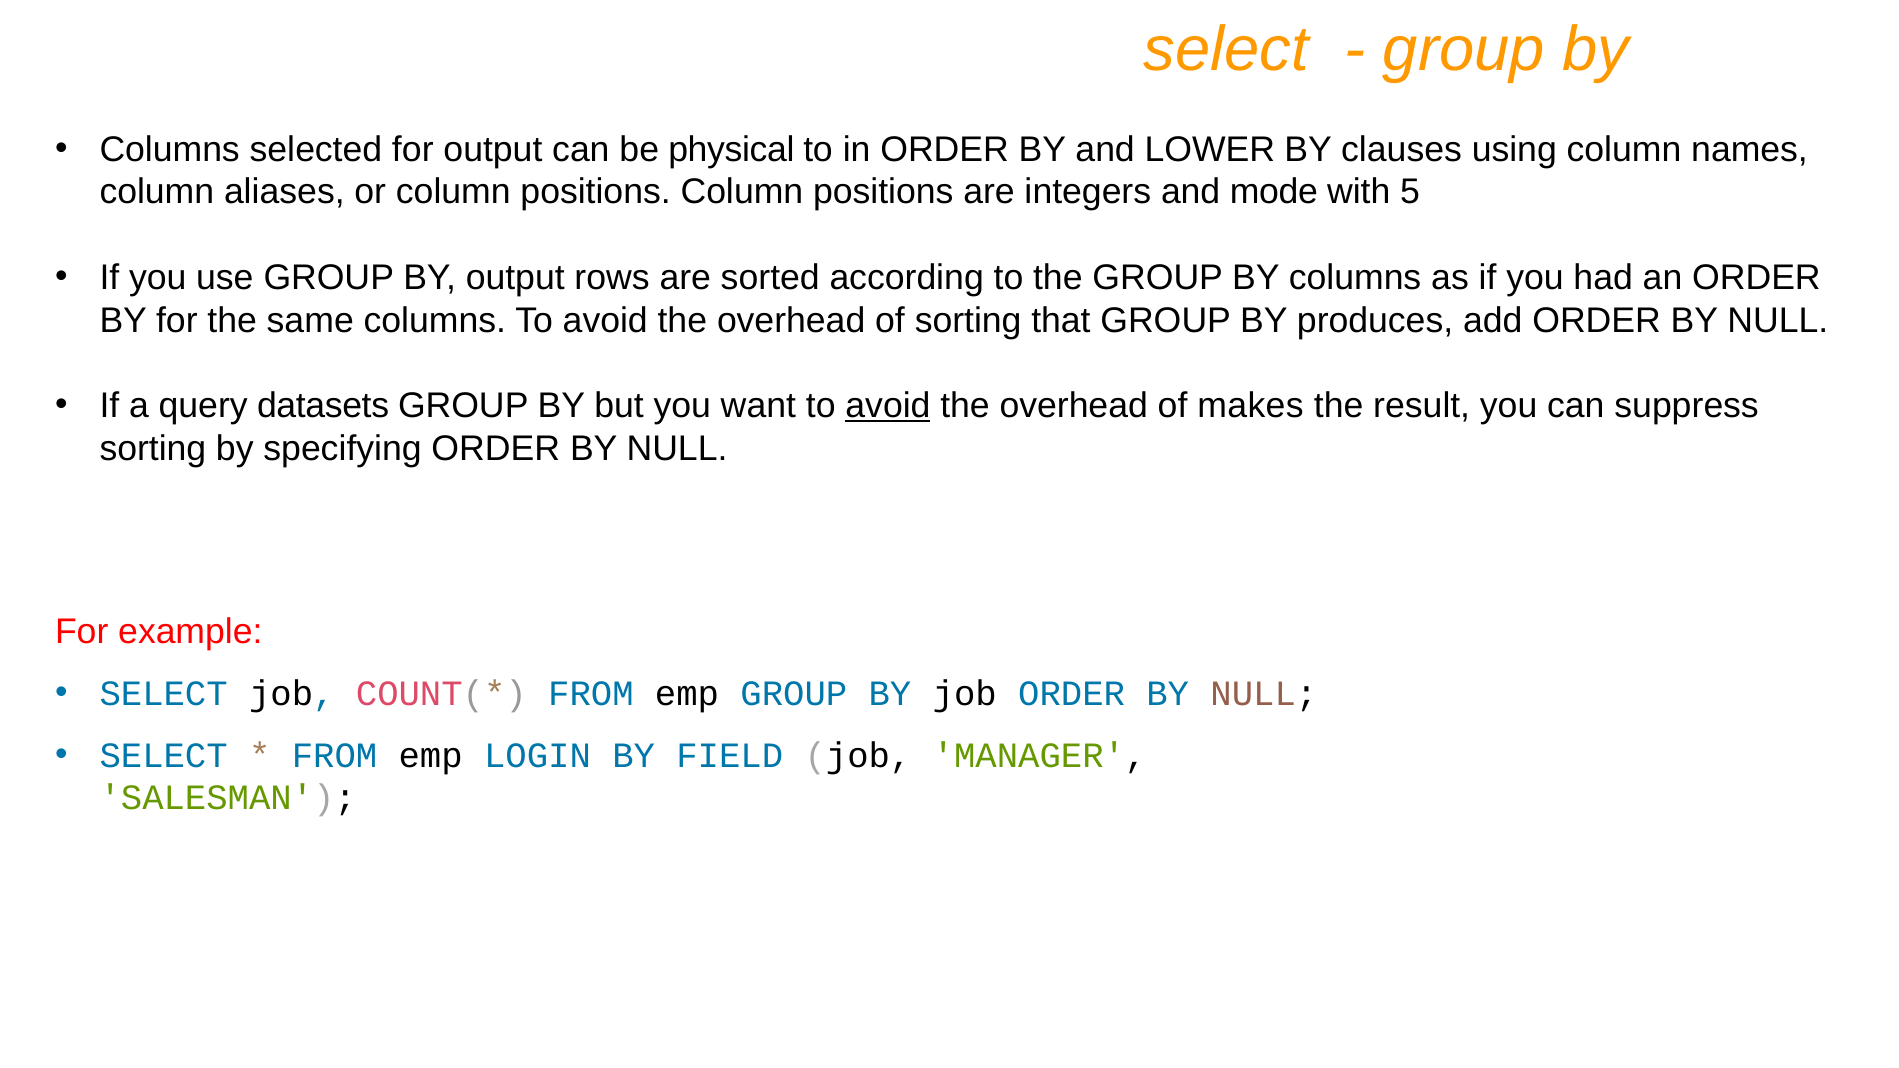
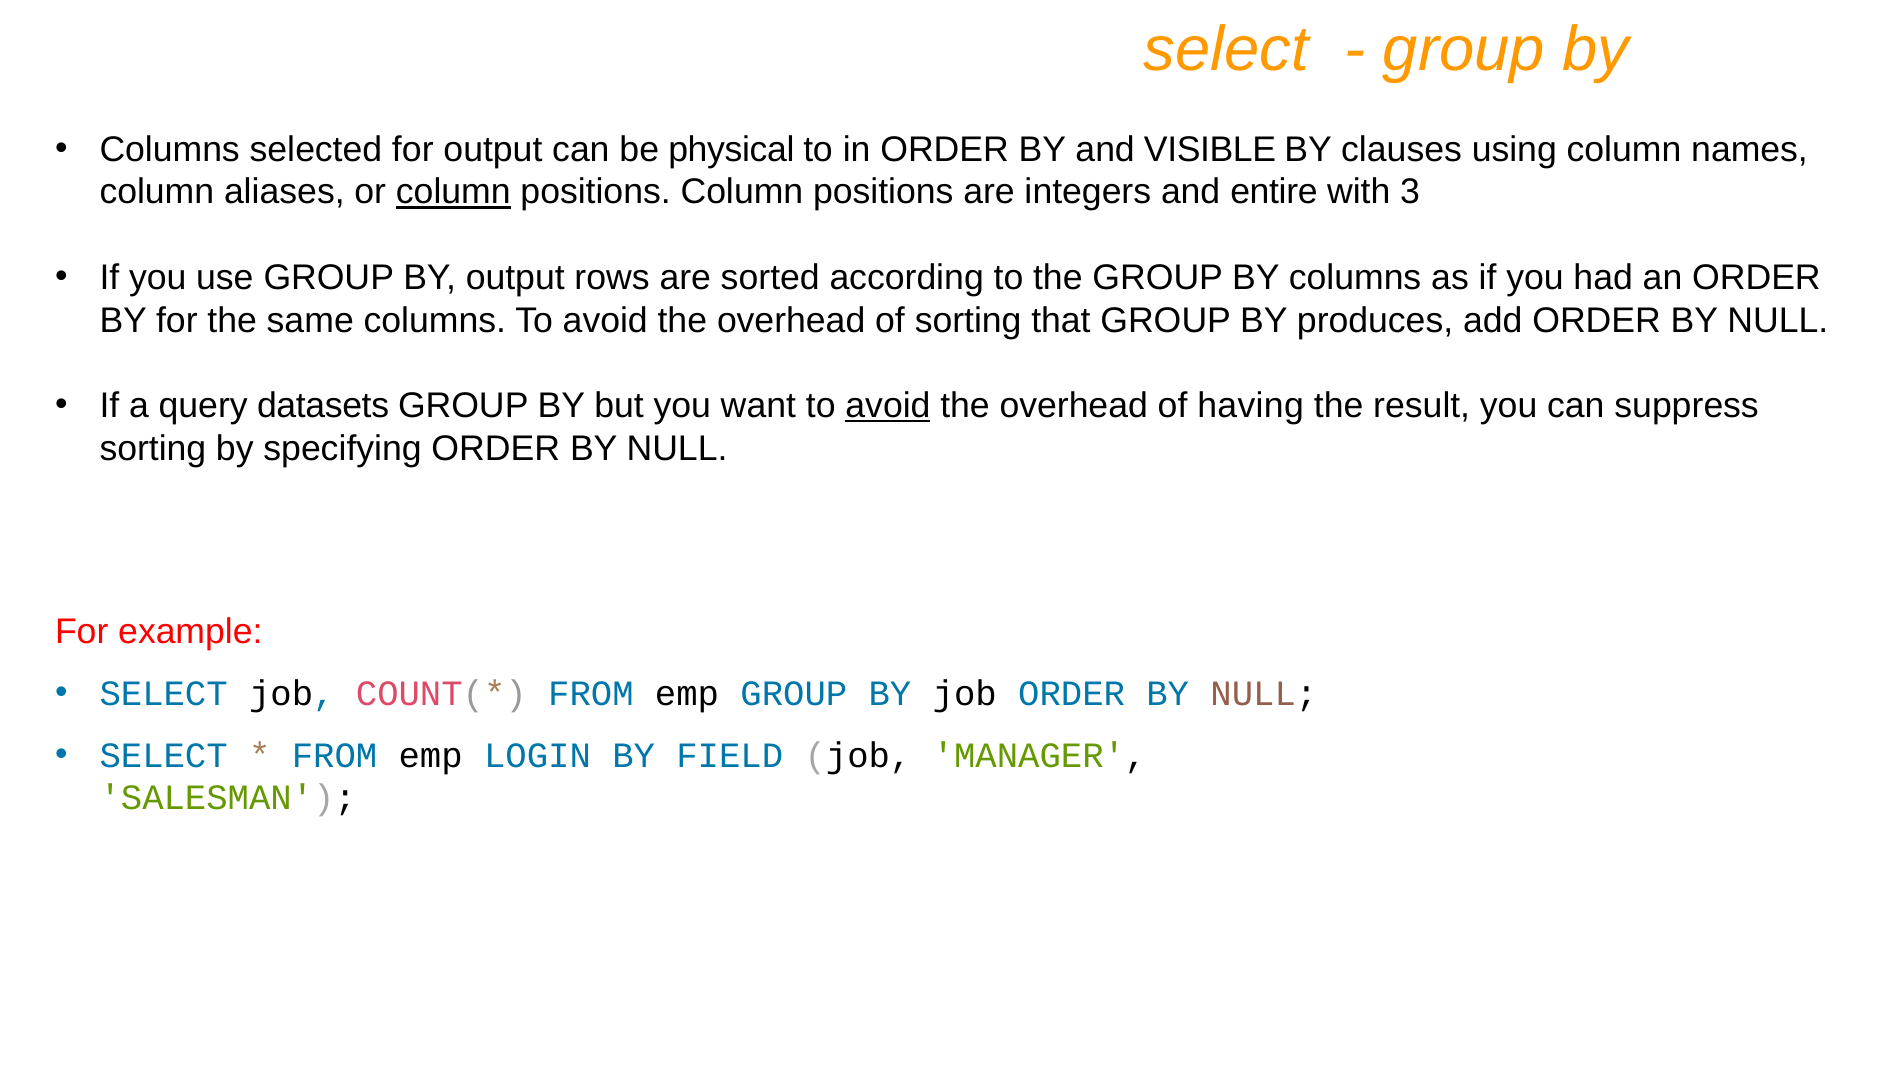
LOWER: LOWER -> VISIBLE (1210, 150)
column underline: none -> present (453, 192)
mode: mode -> entire (1274, 192)
5: 5 -> 3 (1410, 192)
makes: makes -> having (1251, 406)
